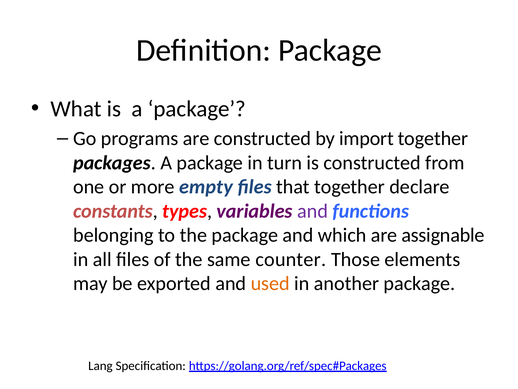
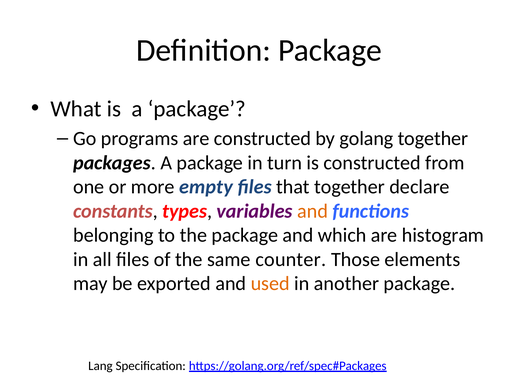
import: import -> golang (366, 138)
and colour: purple -> orange (313, 211)
assignable: assignable -> histogram (443, 235)
